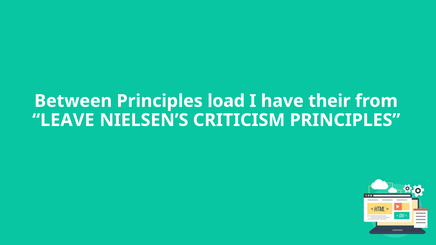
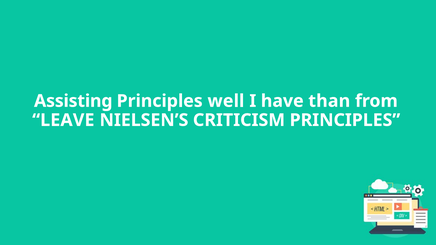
Between: Between -> Assisting (73, 101)
load: load -> well (226, 101)
their: their -> than (329, 101)
